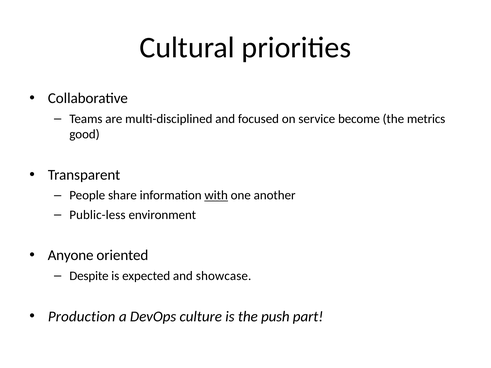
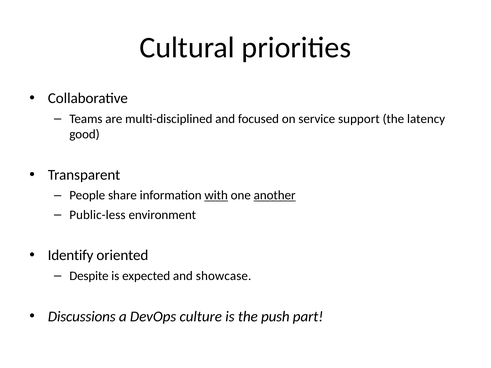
become: become -> support (359, 119)
metrics: metrics -> latency (426, 119)
another underline: none -> present (275, 196)
Anyone: Anyone -> Identify (71, 256)
Production: Production -> Discussions (82, 317)
